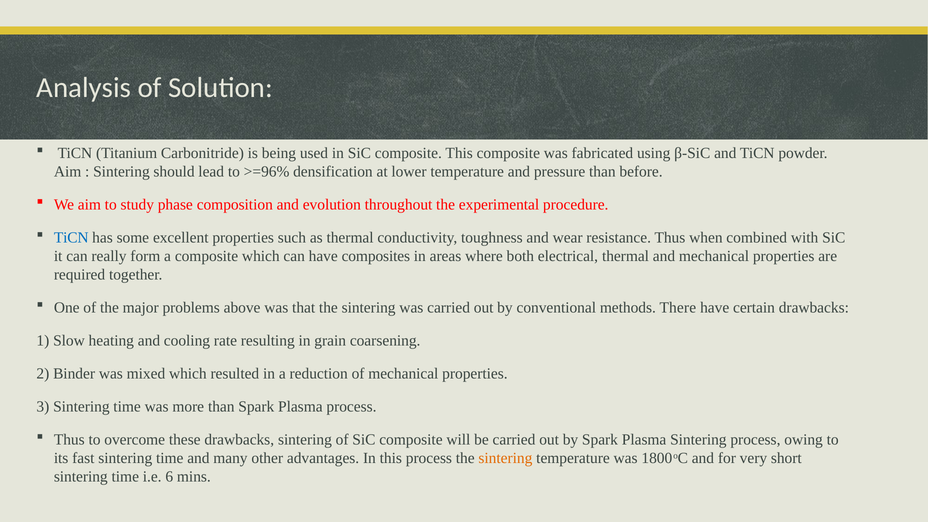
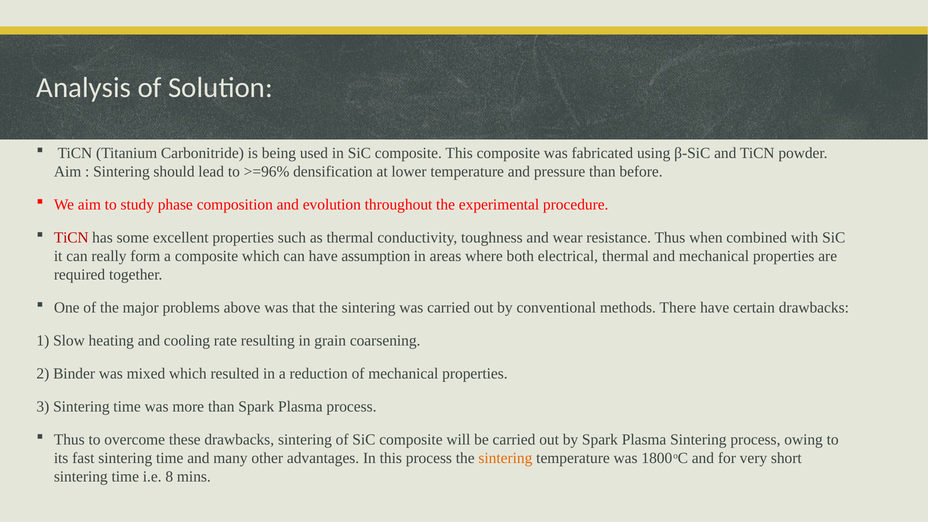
TiCN colour: blue -> red (71, 238)
composites: composites -> assumption (376, 256)
6: 6 -> 8 (169, 477)
